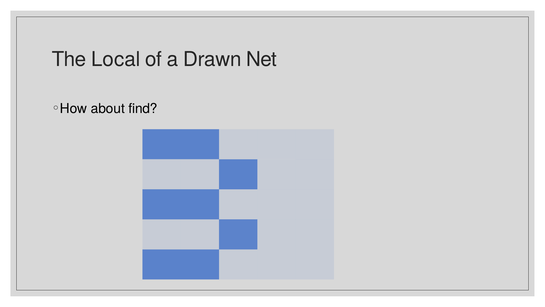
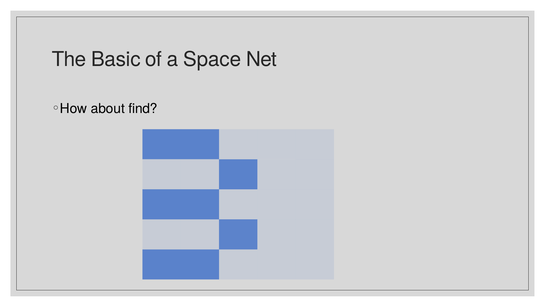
Local: Local -> Basic (116, 59)
Drawn: Drawn -> Space (212, 59)
